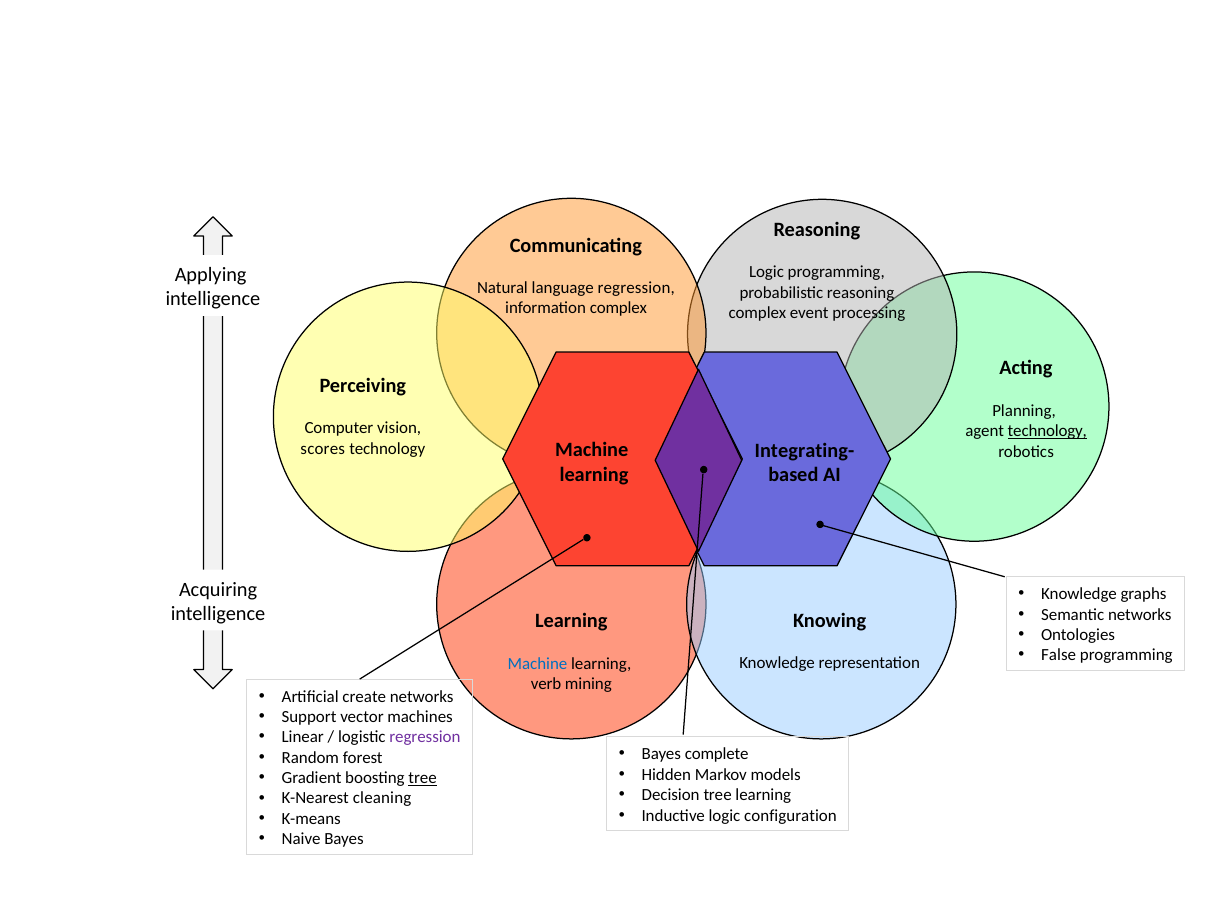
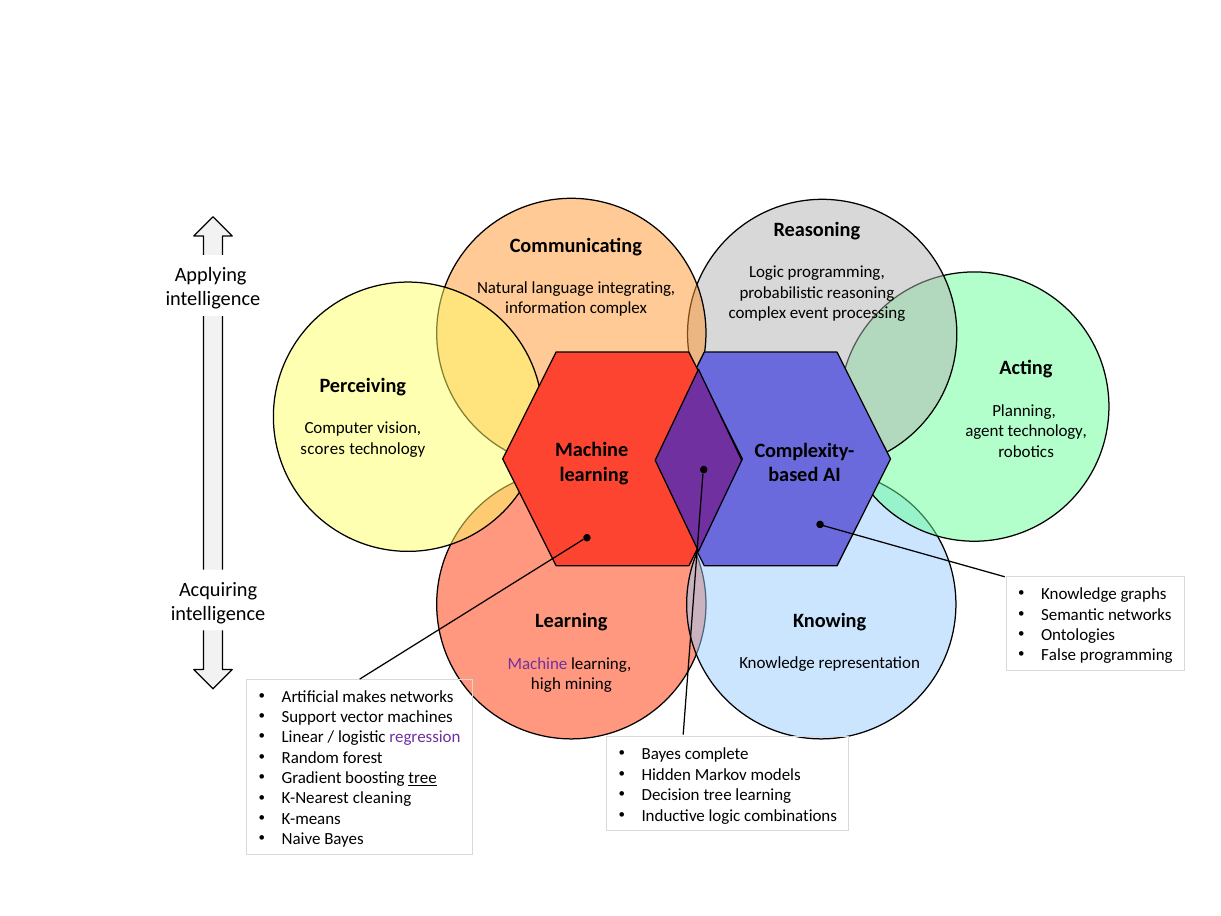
language regression: regression -> integrating (636, 288)
technology underline: present -> none (1047, 431)
Integrating-: Integrating- -> Complexity- (805, 450)
Machine colour: blue -> purple (537, 663)
verb: verb -> high (546, 684)
create: create -> makes (364, 696)
configuration: configuration -> combinations (791, 815)
